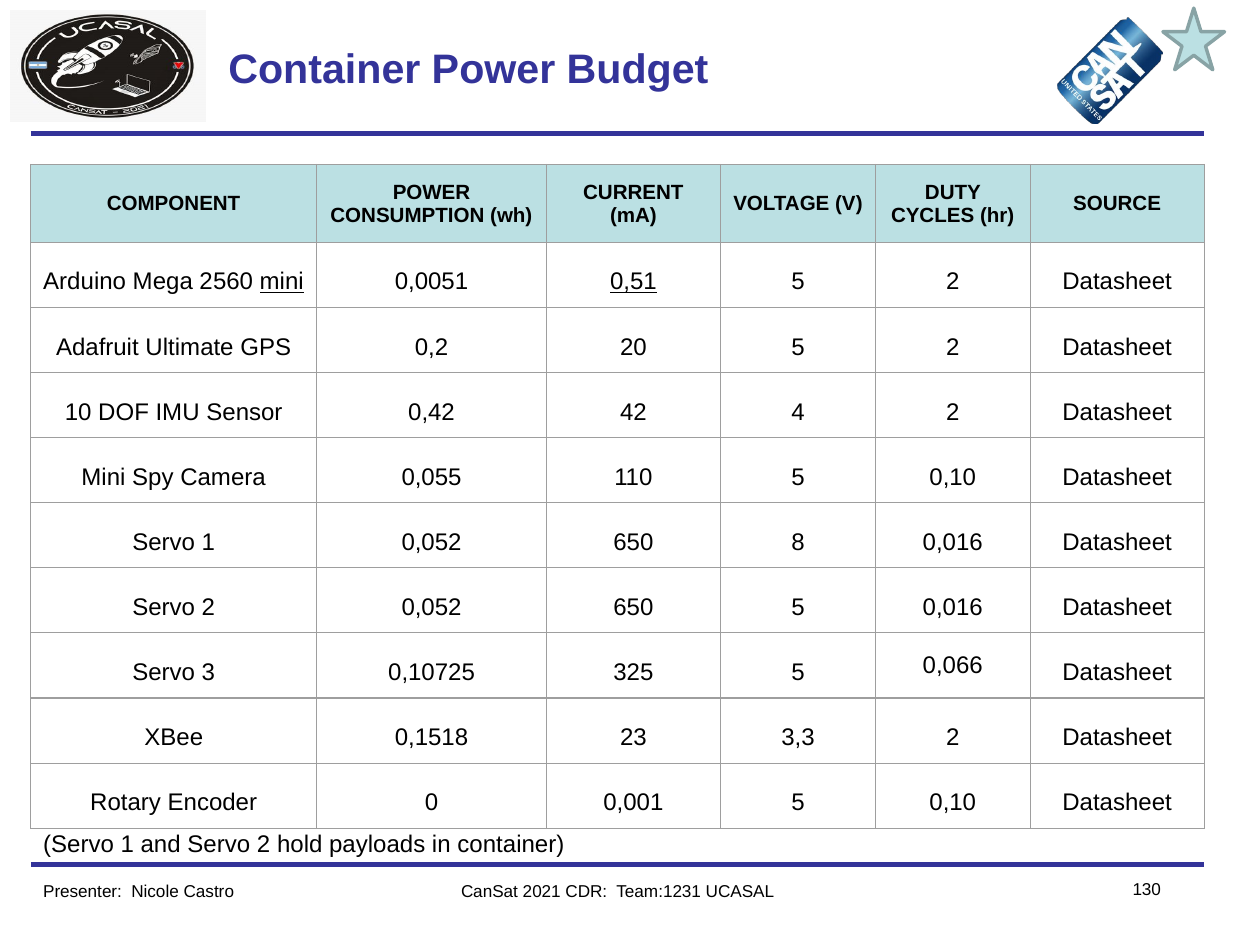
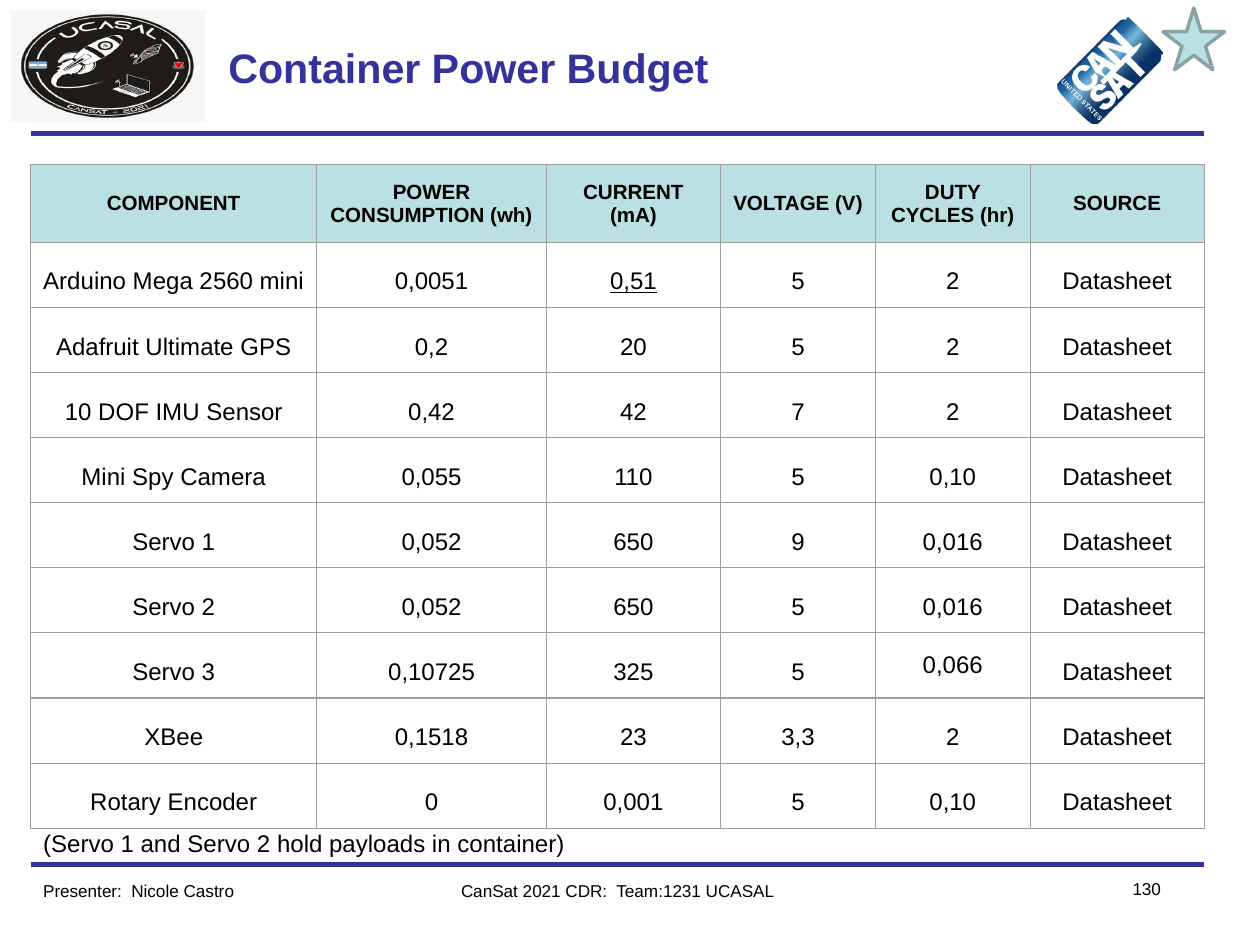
mini underline: present -> none (282, 282)
4: 4 -> 7 (798, 412)
8: 8 -> 9 (798, 543)
